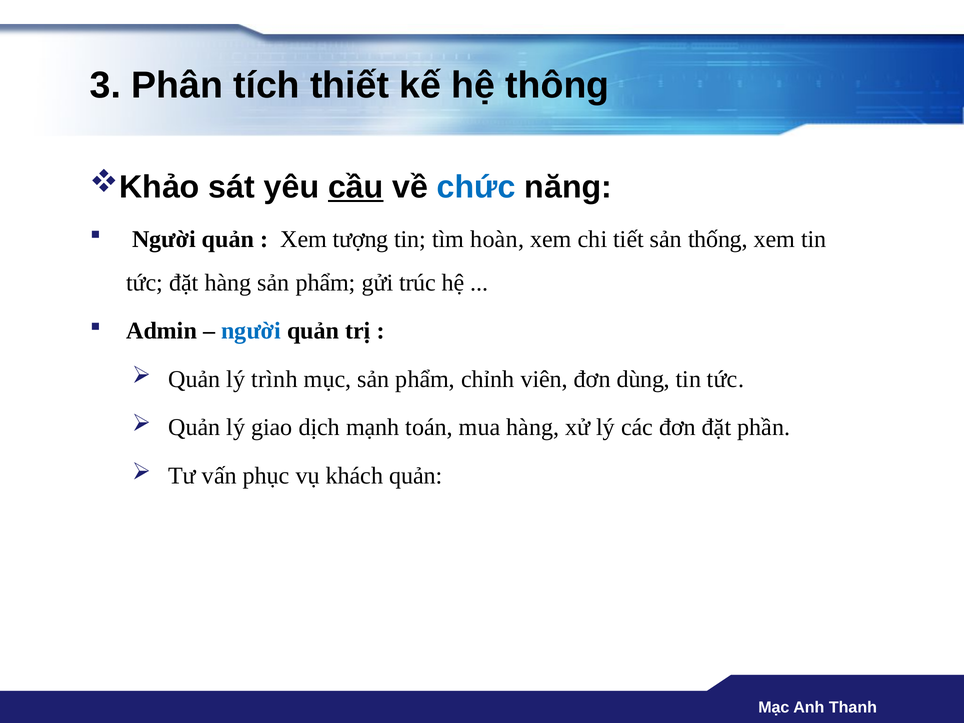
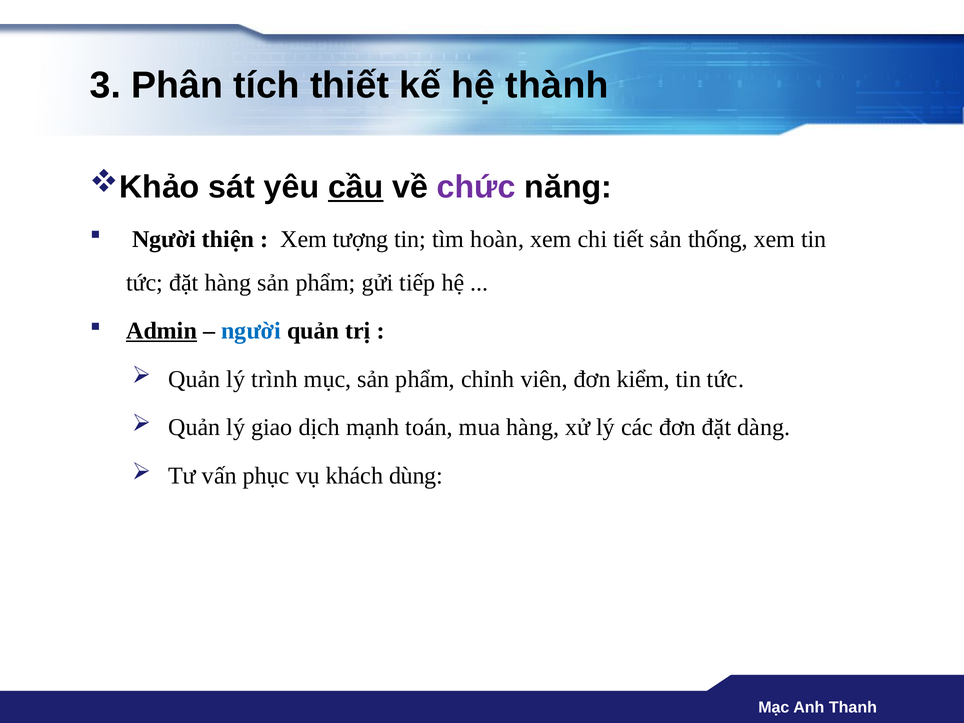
thông: thông -> thành (557, 85)
chức colour: blue -> purple (476, 187)
quản: quản -> thiện (228, 239)
trúc: trúc -> tiếp (417, 283)
Admin underline: none -> present (162, 331)
dùng: dùng -> kiểm (643, 379)
phần: phần -> dàng (764, 427)
khách quản: quản -> dùng (416, 476)
